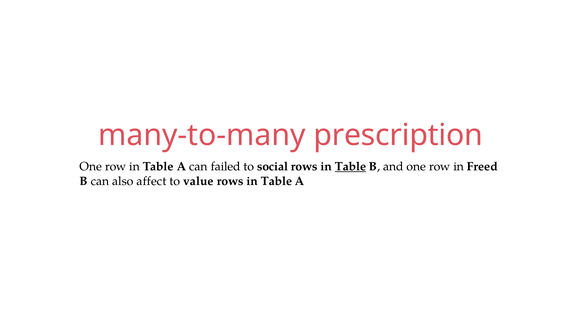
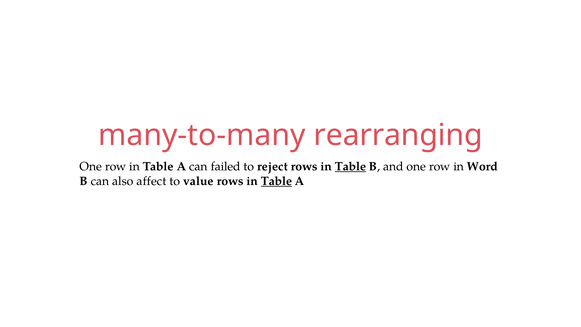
prescription: prescription -> rearranging (398, 135)
social: social -> reject (273, 166)
Freed: Freed -> Word (482, 166)
Table underline: none -> present (276, 181)
